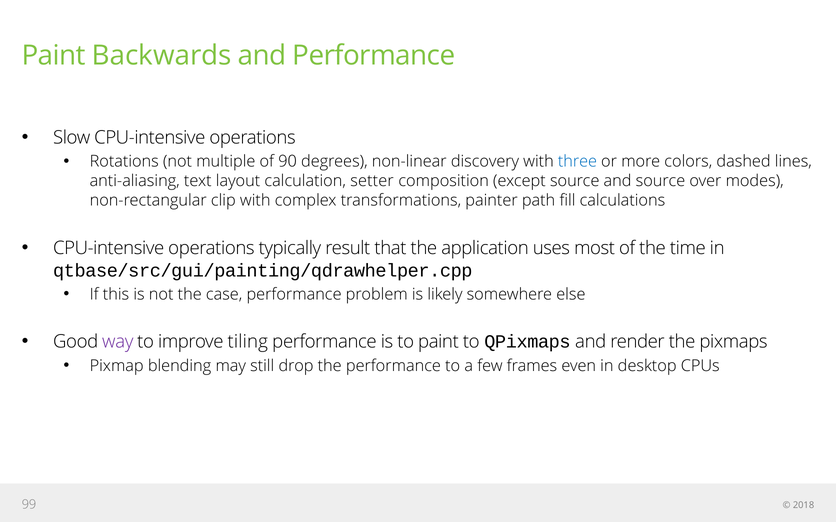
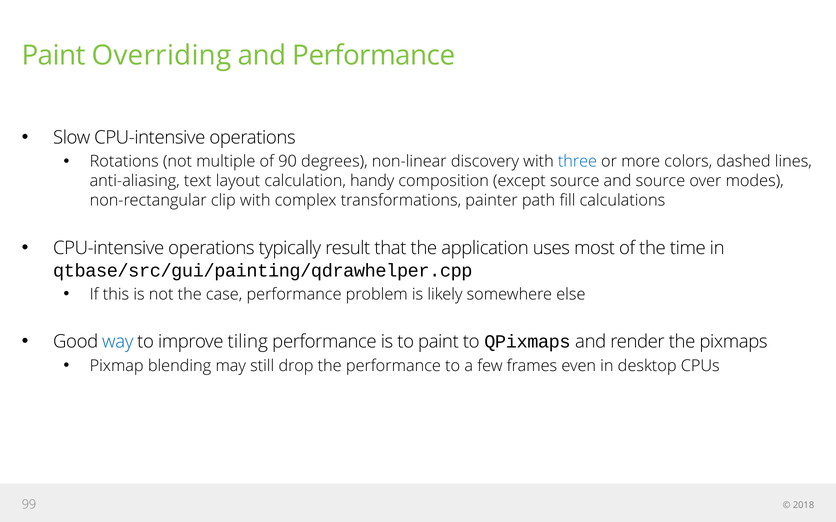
Backwards: Backwards -> Overriding (162, 56)
setter: setter -> handy (372, 181)
way colour: purple -> blue (118, 342)
